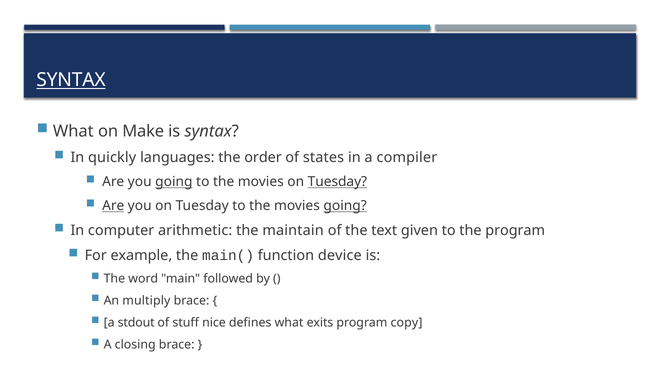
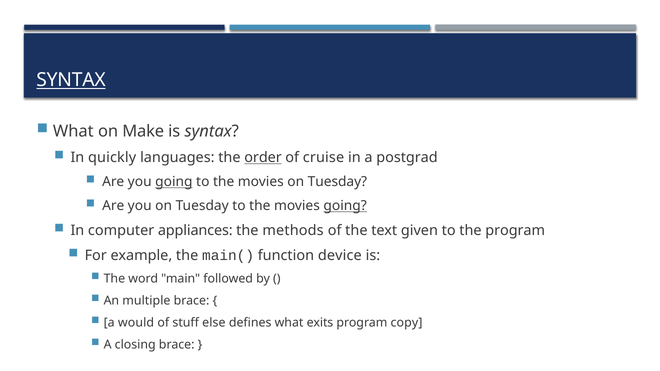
order underline: none -> present (263, 158)
states: states -> cruise (324, 158)
compiler: compiler -> postgrad (407, 158)
Tuesday underline: present -> none (337, 182)
Are underline: present -> none (113, 206)
arithmetic: arithmetic -> appliances (195, 231)
maintain: maintain -> methods (293, 231)
multiply: multiply -> multiple (146, 301)
stdout: stdout -> would (136, 323)
nice: nice -> else (214, 323)
